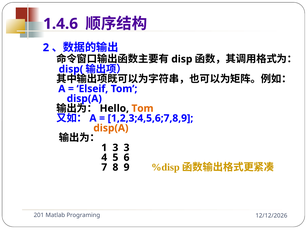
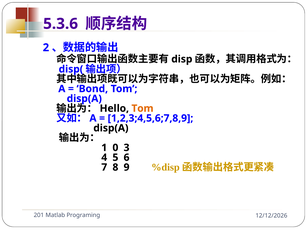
1.4.6: 1.4.6 -> 5.3.6 (61, 24)
Elseif: Elseif -> Bond (92, 89)
disp(A colour: orange -> black (111, 128)
1 3: 3 -> 0 (115, 148)
